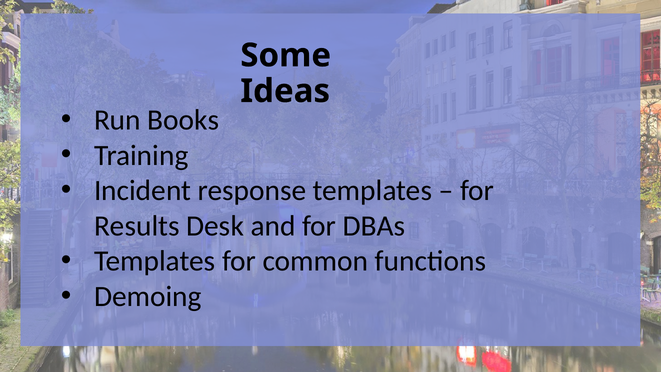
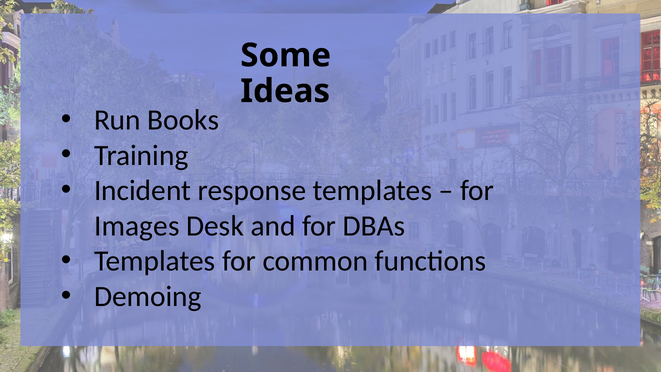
Results: Results -> Images (137, 226)
